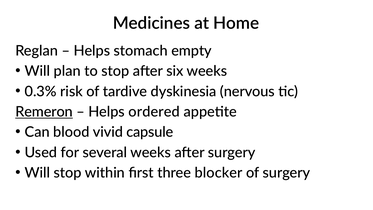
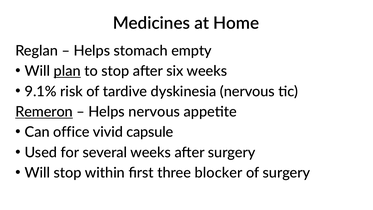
plan underline: none -> present (67, 71)
0.3%: 0.3% -> 9.1% (41, 91)
Helps ordered: ordered -> nervous (154, 112)
blood: blood -> office (71, 132)
